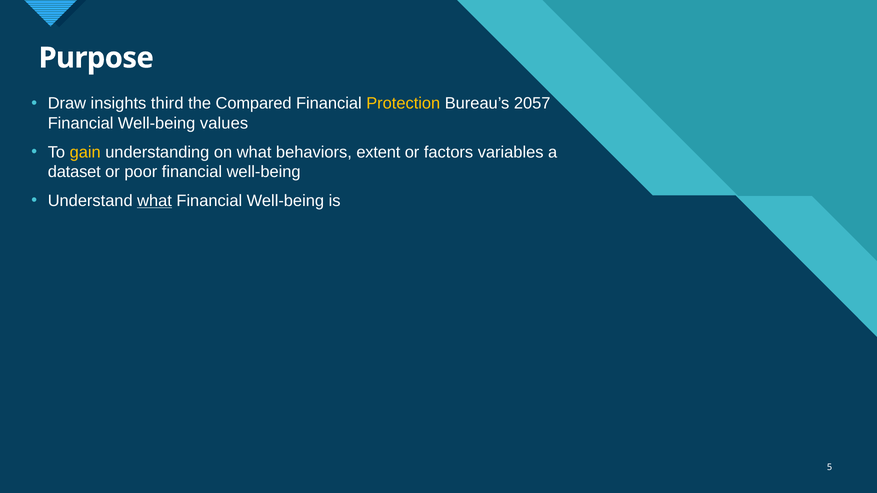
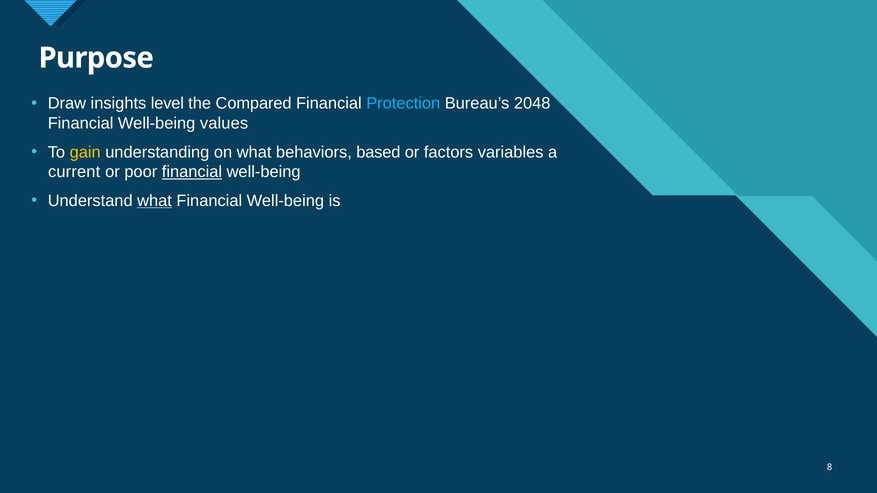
third: third -> level (167, 104)
Protection colour: yellow -> light blue (403, 104)
2057: 2057 -> 2048 (532, 104)
extent: extent -> based (378, 152)
dataset: dataset -> current (74, 172)
financial underline: none -> present (192, 172)
5: 5 -> 8 (830, 467)
